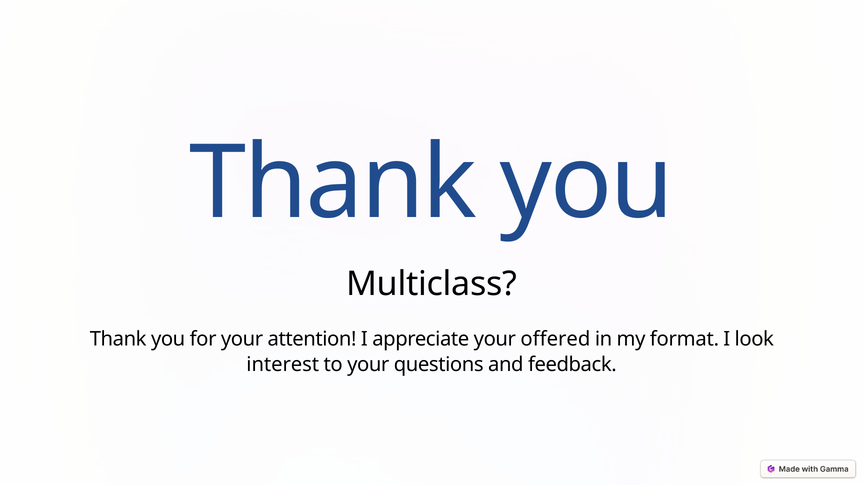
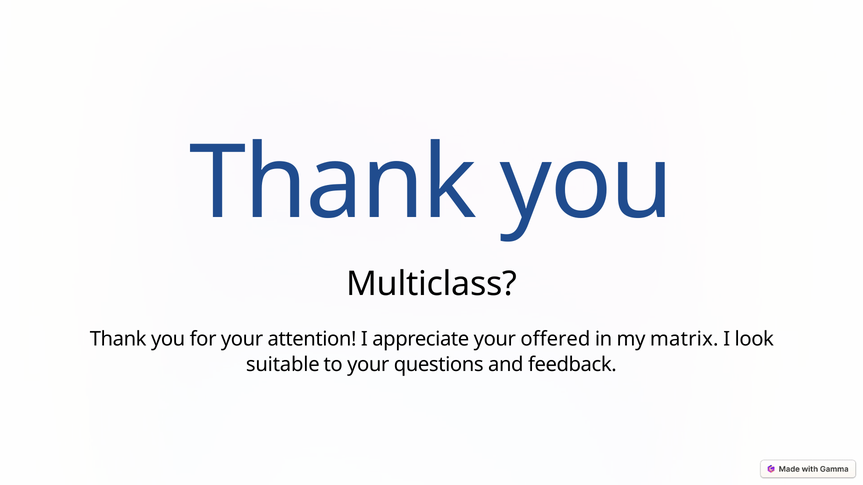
format: format -> matrix (684, 339)
interest: interest -> suitable (283, 365)
